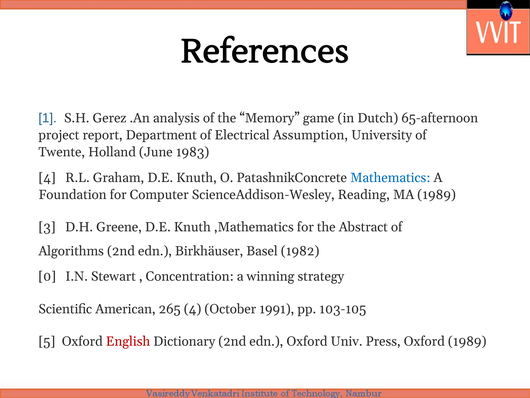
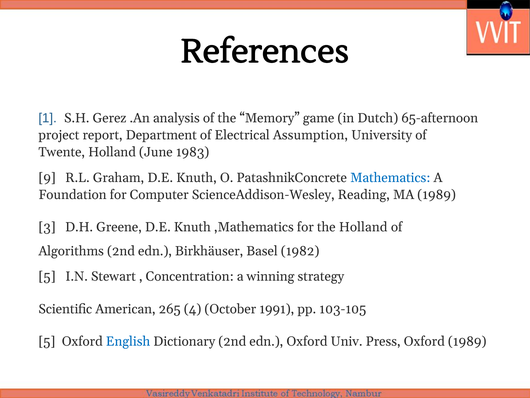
4: 4 -> 9 (47, 177)
the Abstract: Abstract -> Holland (363, 227)
0: 0 -> 5 (47, 276)
English colour: red -> blue (128, 341)
